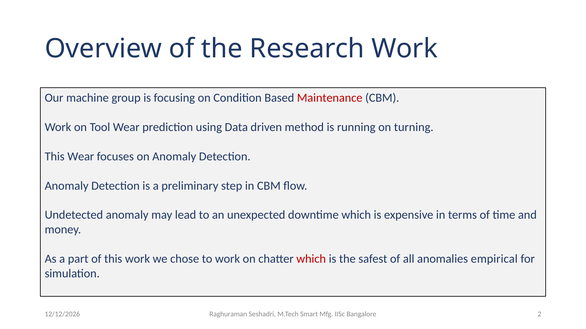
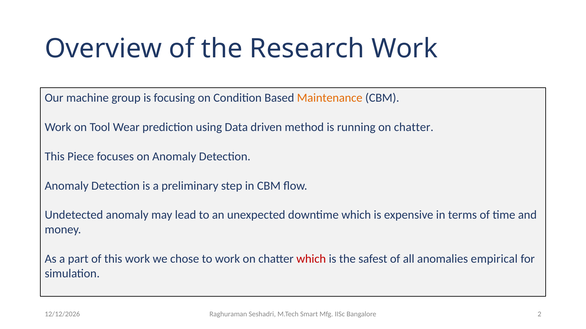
Maintenance colour: red -> orange (330, 98)
running on turning: turning -> chatter (414, 127)
This Wear: Wear -> Piece (81, 157)
